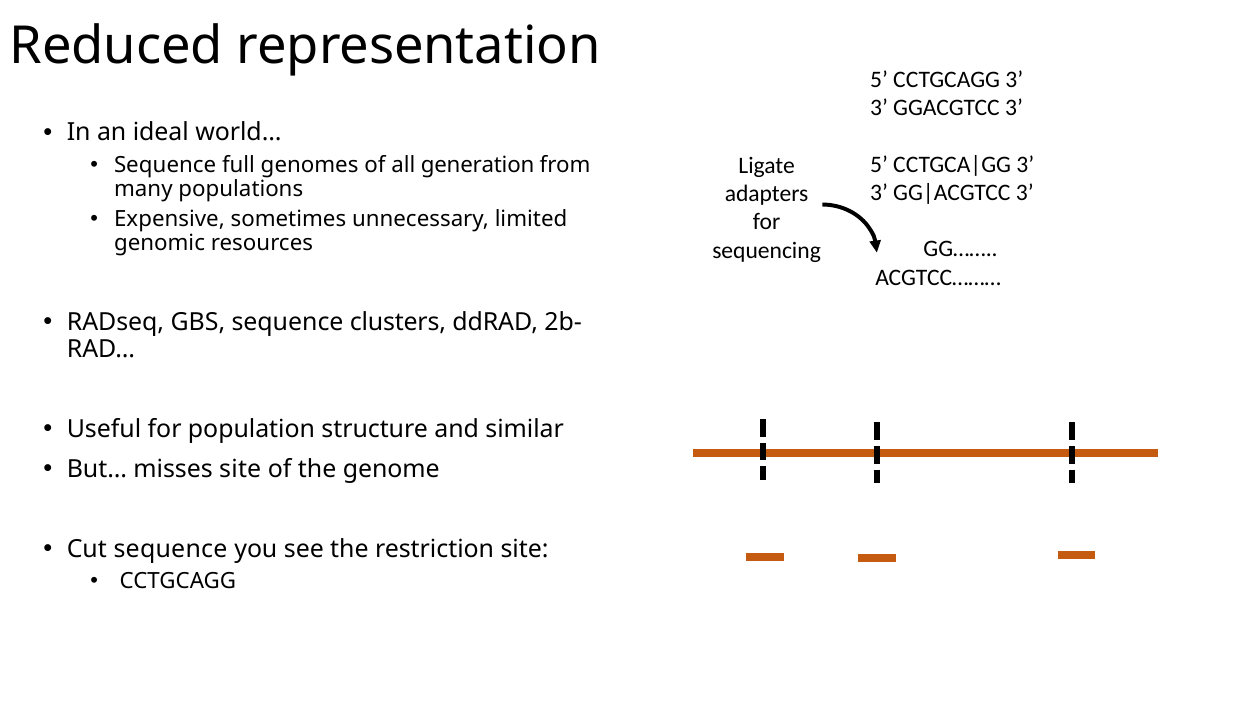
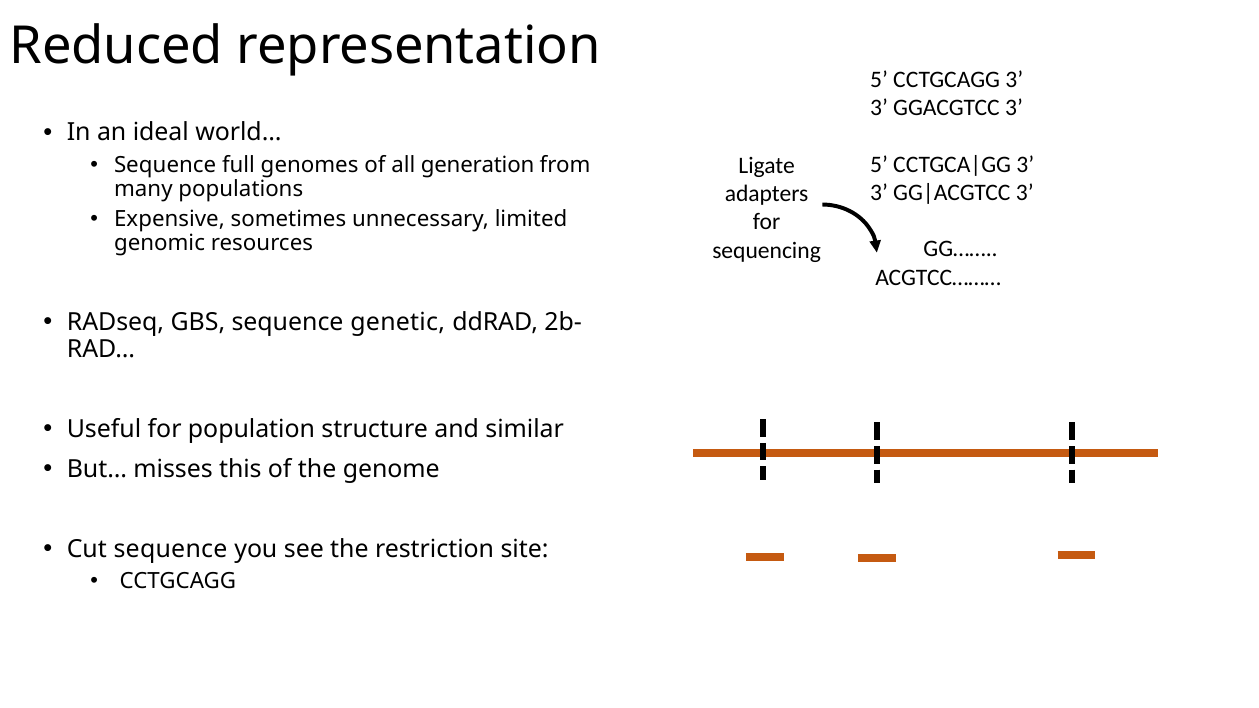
clusters: clusters -> genetic (398, 322)
misses site: site -> this (240, 469)
